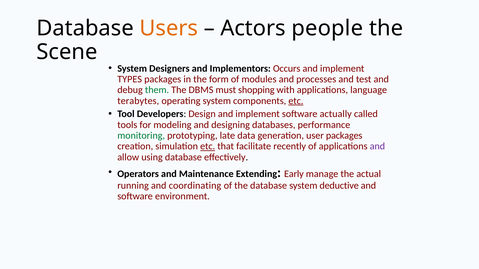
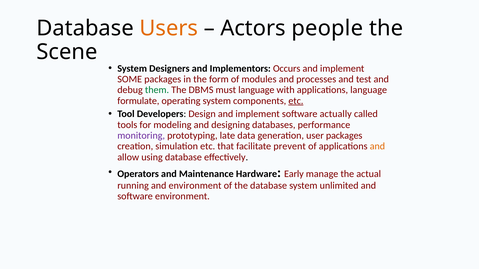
TYPES: TYPES -> SOME (130, 79)
must shopping: shopping -> language (256, 90)
terabytes: terabytes -> formulate (138, 101)
monitoring colour: green -> purple (141, 136)
etc underline: present -> none (208, 147)
recently: recently -> prevent (290, 147)
and colour: purple -> orange (377, 147)
Extending: Extending -> Hardware (257, 174)
and coordinating: coordinating -> environment (195, 186)
deductive: deductive -> unlimited (339, 186)
